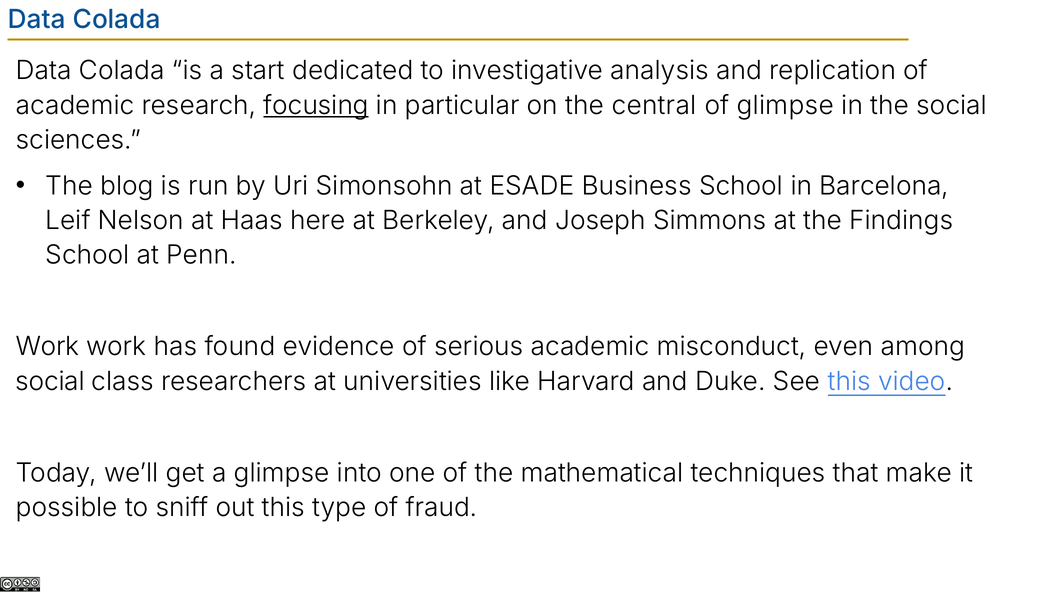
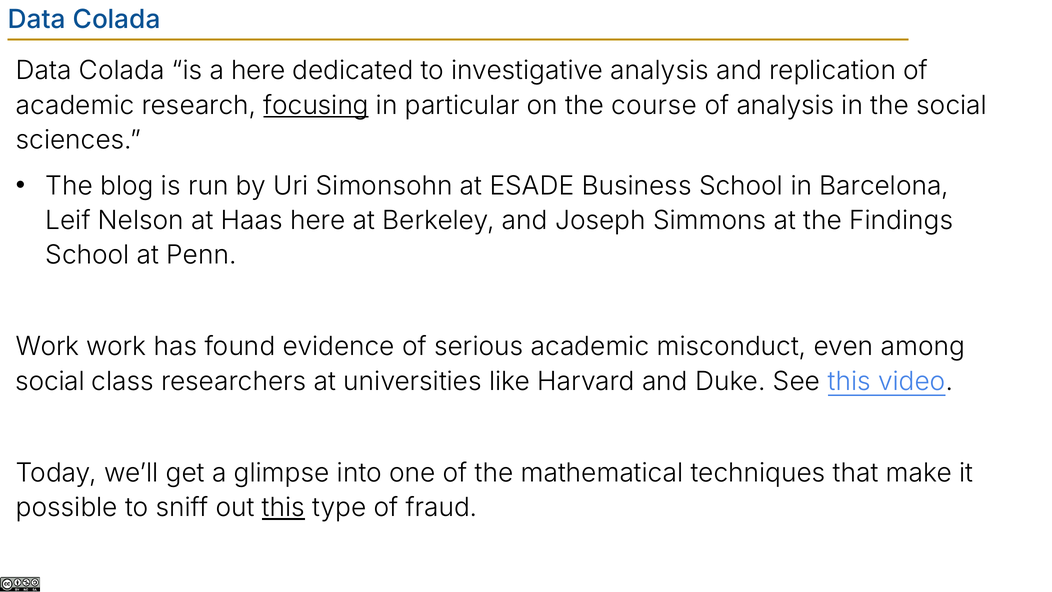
a start: start -> here (258, 71)
central: central -> course (654, 105)
of glimpse: glimpse -> analysis (785, 105)
this underline: none -> present (283, 507)
